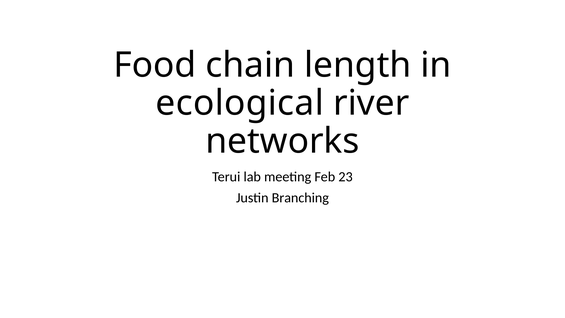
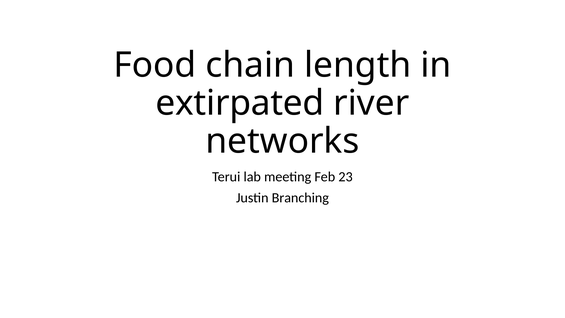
ecological: ecological -> extirpated (240, 103)
